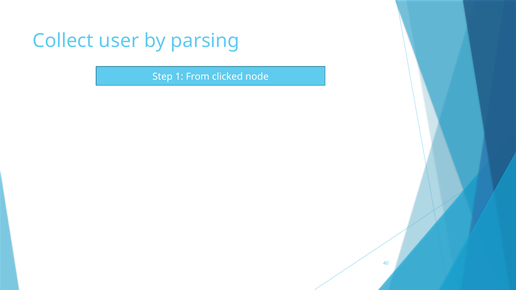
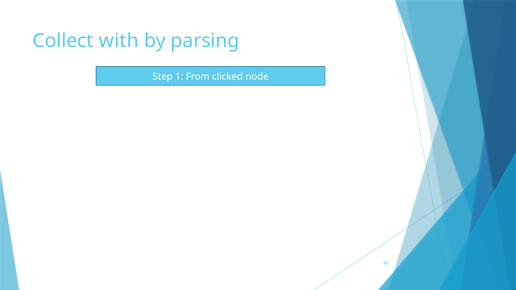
user: user -> with (119, 41)
